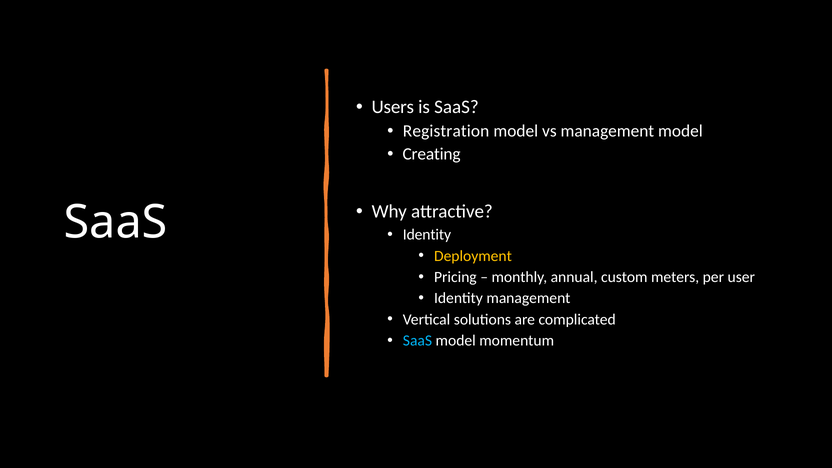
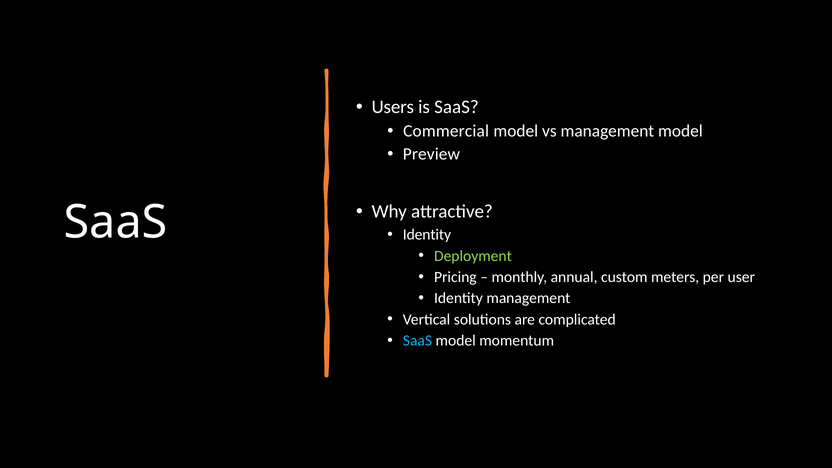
Registration: Registration -> Commercial (446, 131)
Creating: Creating -> Preview (431, 154)
Deployment colour: yellow -> light green (473, 256)
